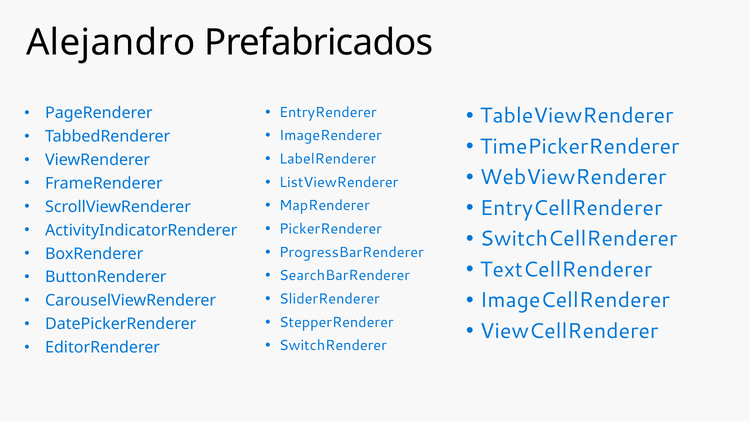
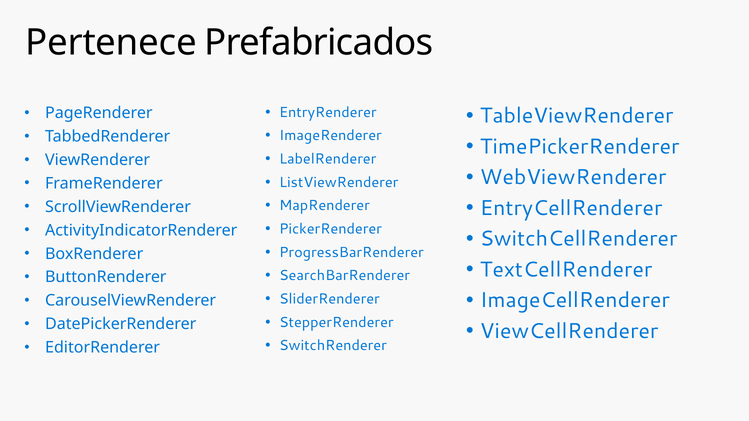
Alejandro: Alejandro -> Pertenece (111, 43)
